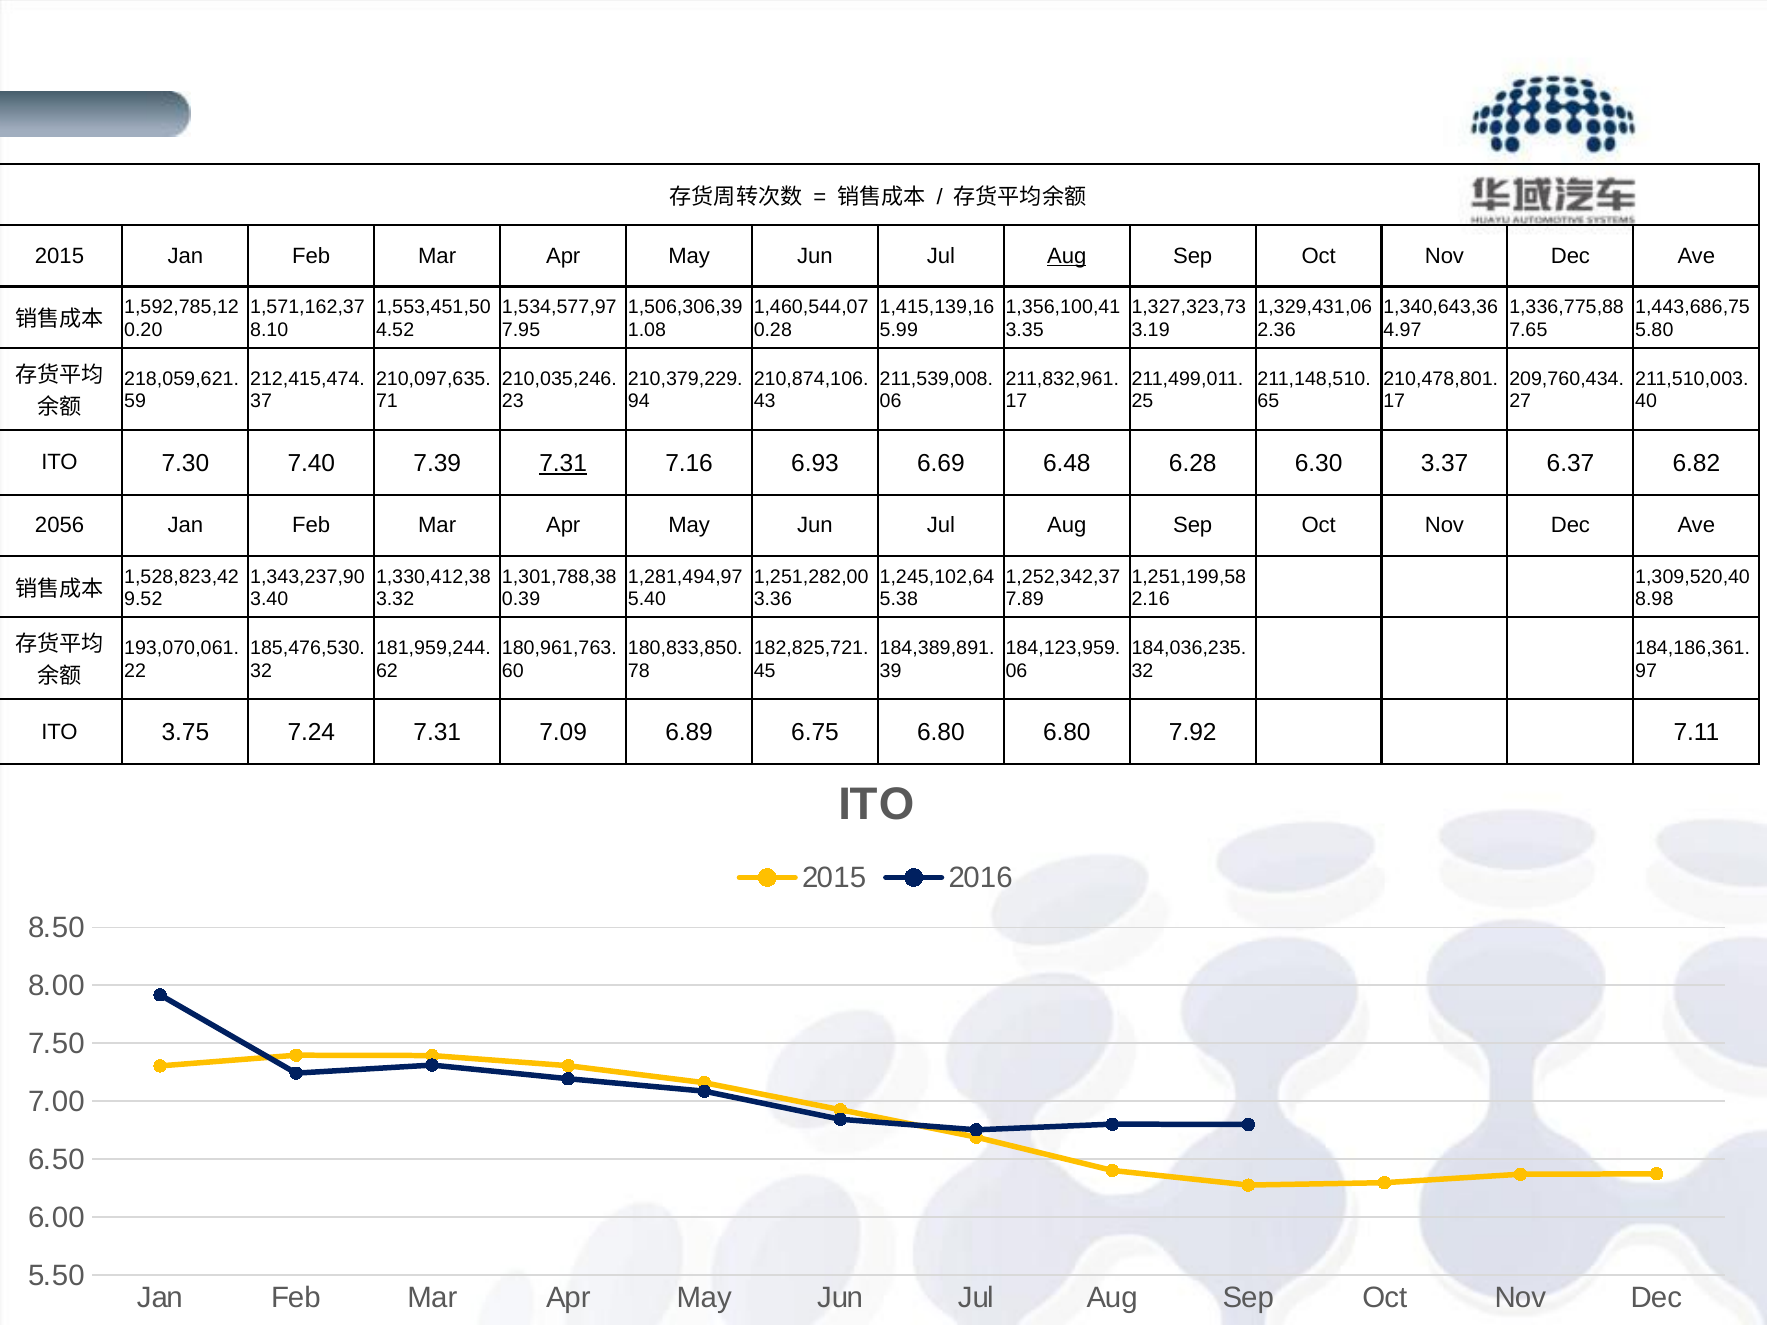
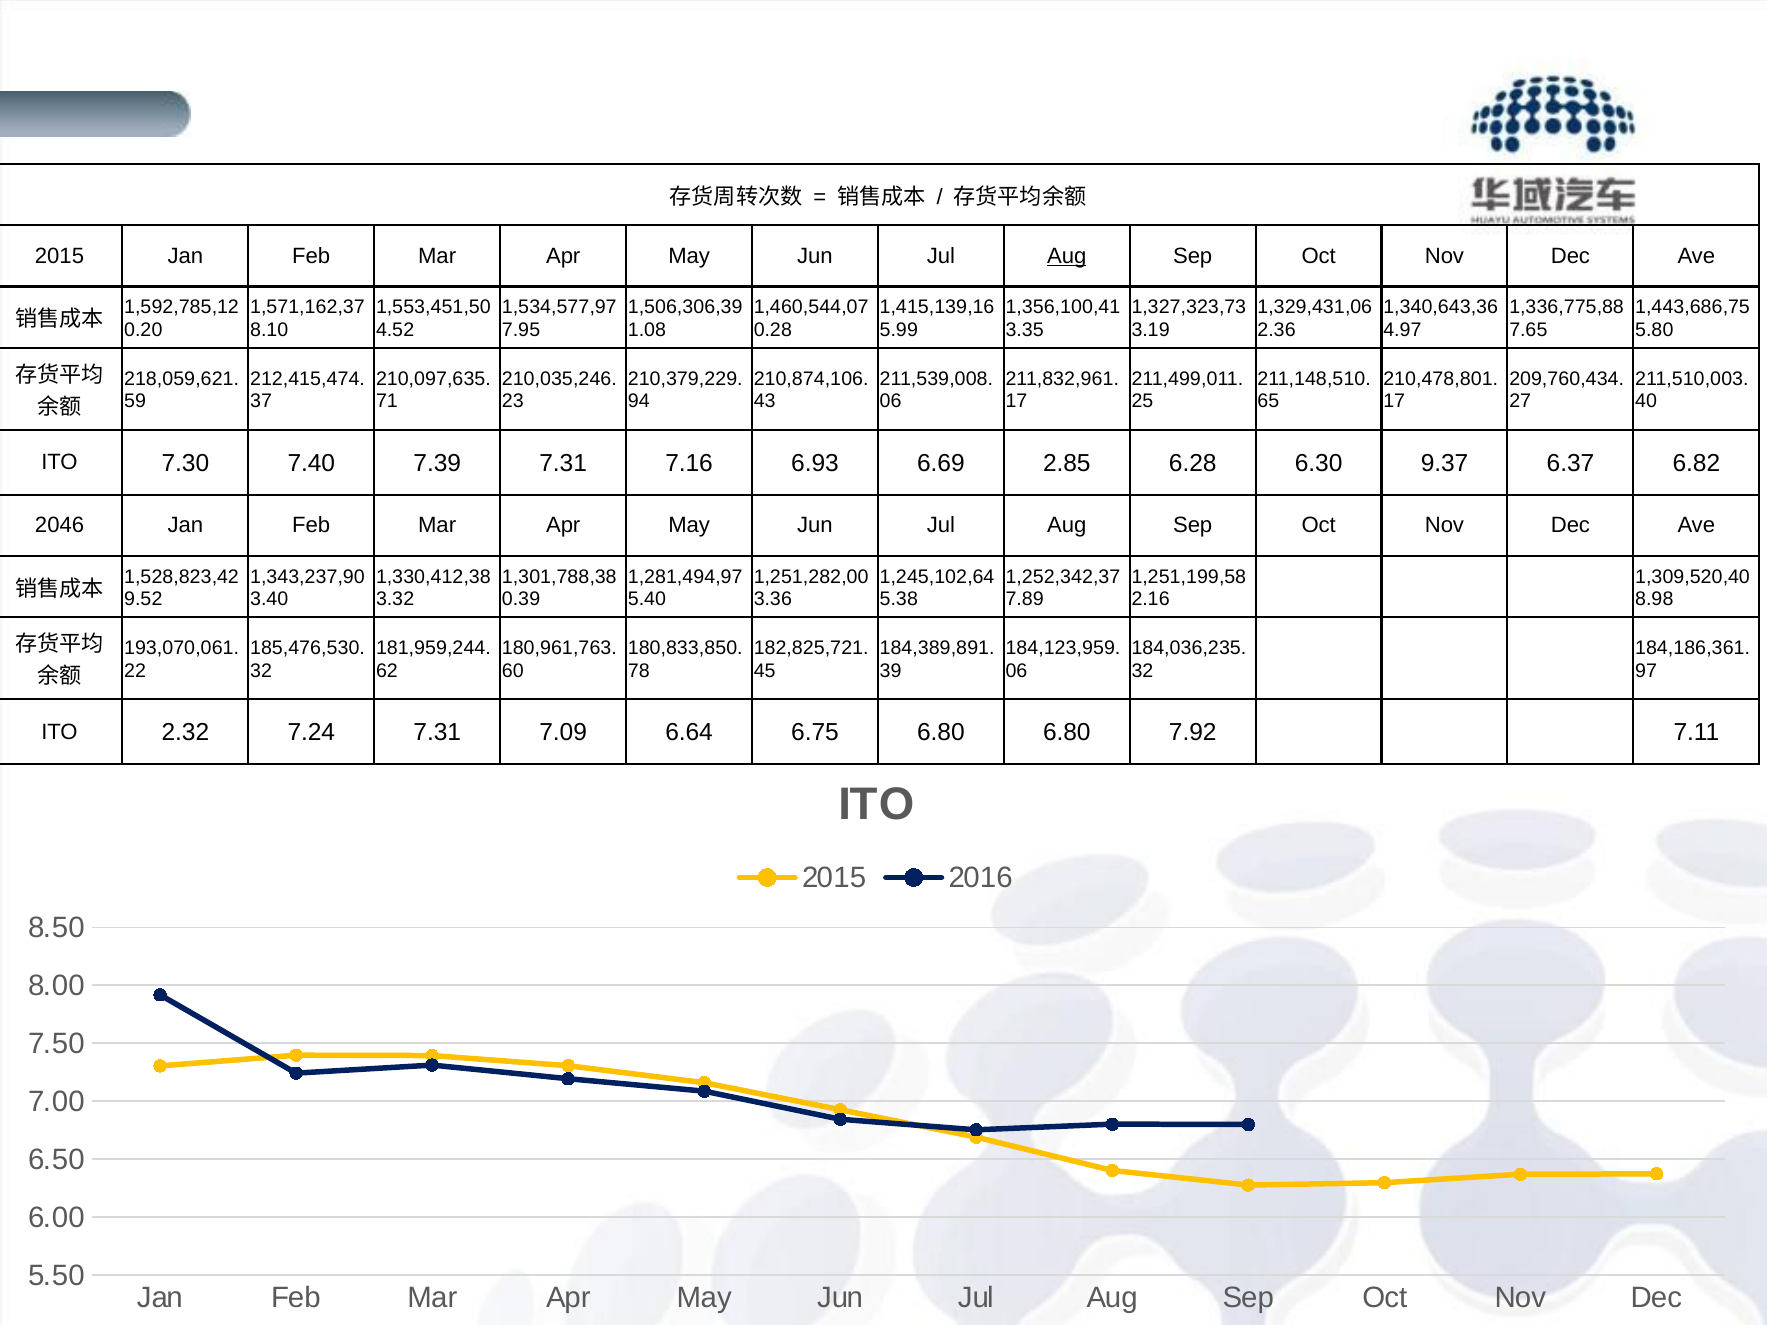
7.31 underline: present -> none (563, 463)
6.48: 6.48 -> 2.85 (1067, 463)
3.37: 3.37 -> 9.37 (1445, 463)
2056: 2056 -> 2046 (60, 526)
3.75: 3.75 -> 2.32 (185, 733)
6.89: 6.89 -> 6.64 (689, 733)
